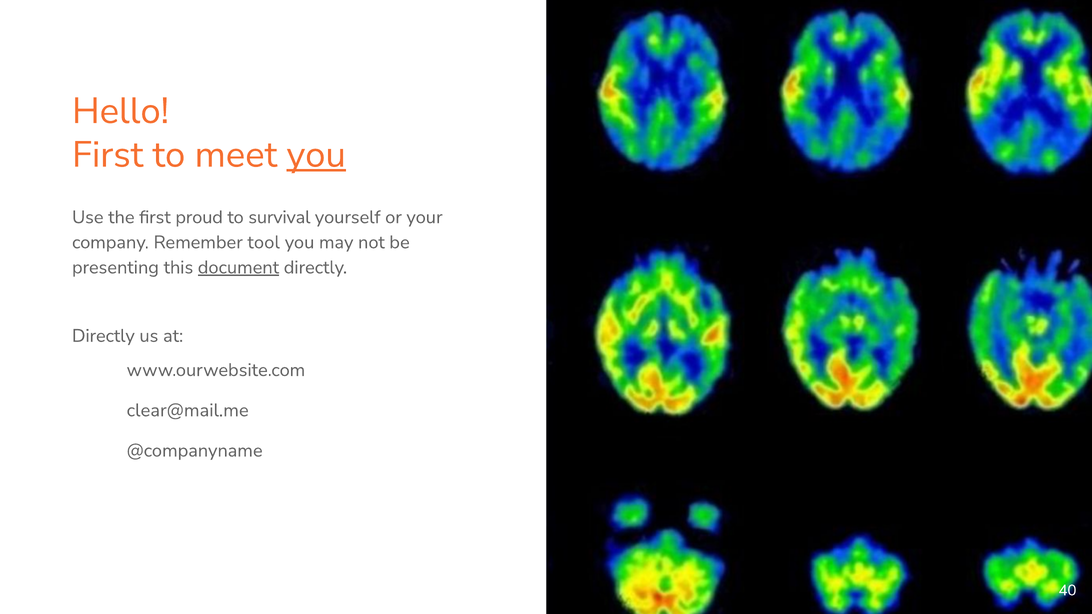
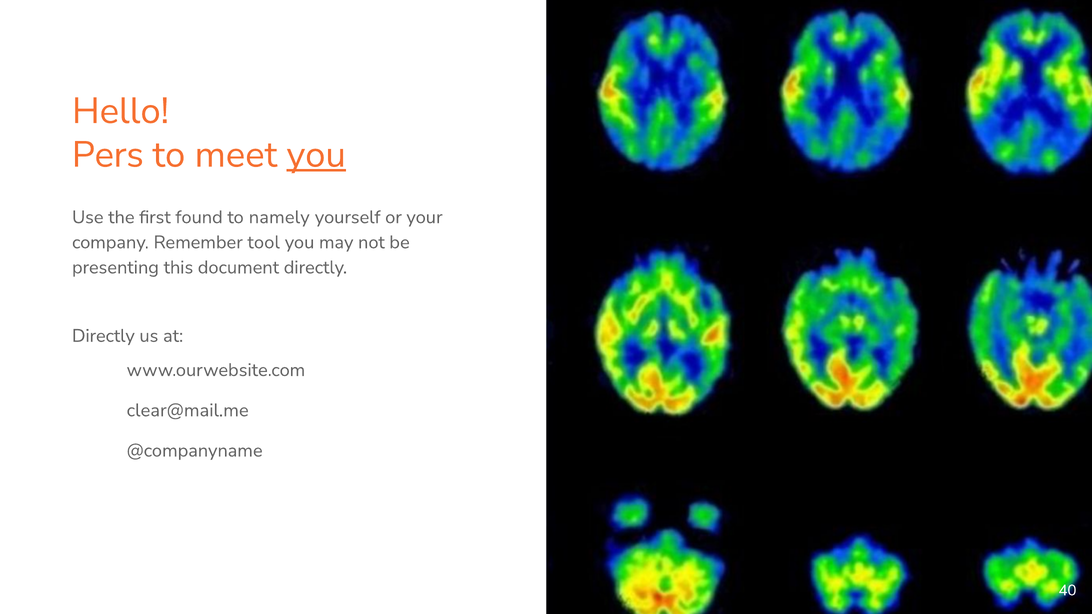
First: First -> Pers (108, 155)
proud: proud -> found (199, 217)
survival: survival -> namely (279, 217)
document underline: present -> none (238, 268)
